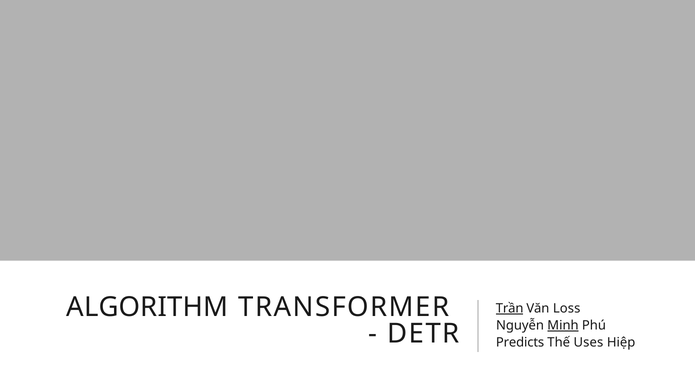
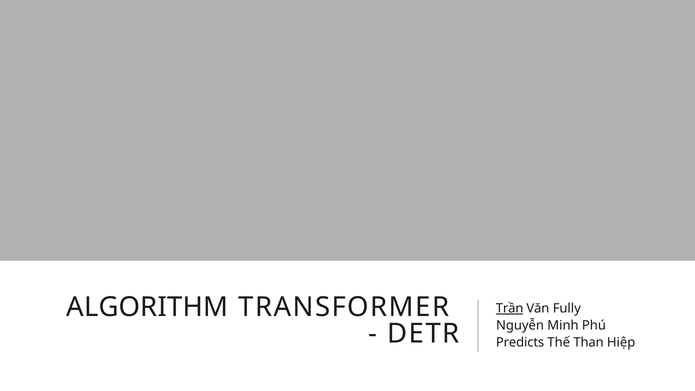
Loss: Loss -> Fully (567, 308)
Minh underline: present -> none (563, 325)
Uses: Uses -> Than (589, 342)
